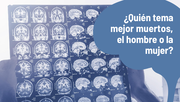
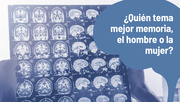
muertos: muertos -> memoria (155, 29)
